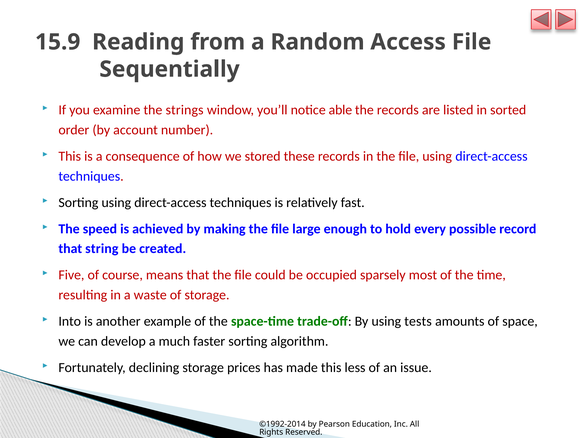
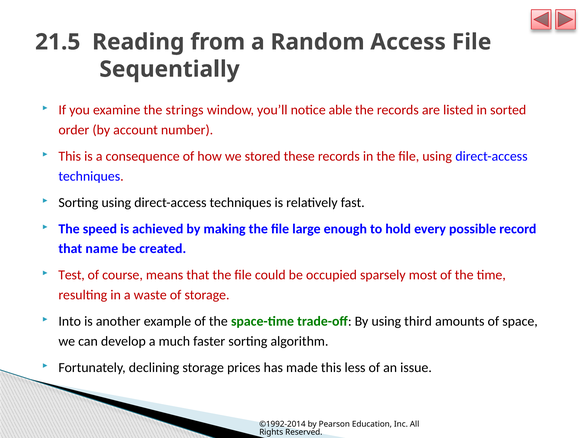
15.9: 15.9 -> 21.5 (58, 42)
string: string -> name (102, 249)
Five: Five -> Test (72, 276)
tests: tests -> third (418, 322)
